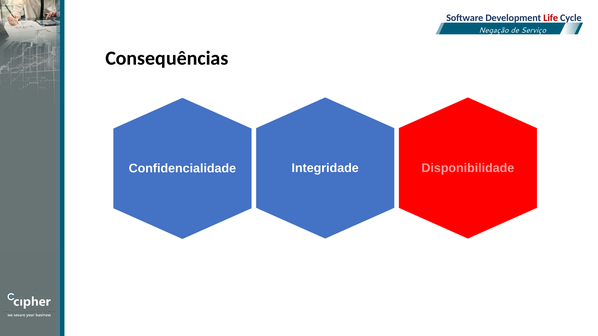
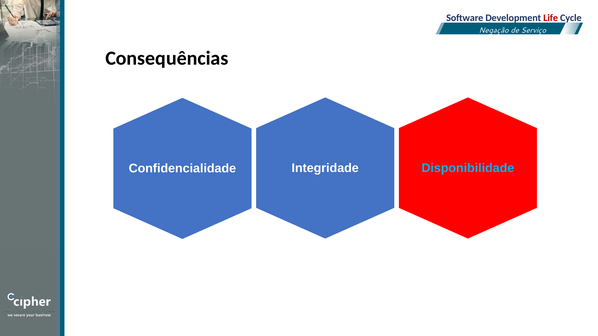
Disponibilidade colour: pink -> light blue (468, 168)
